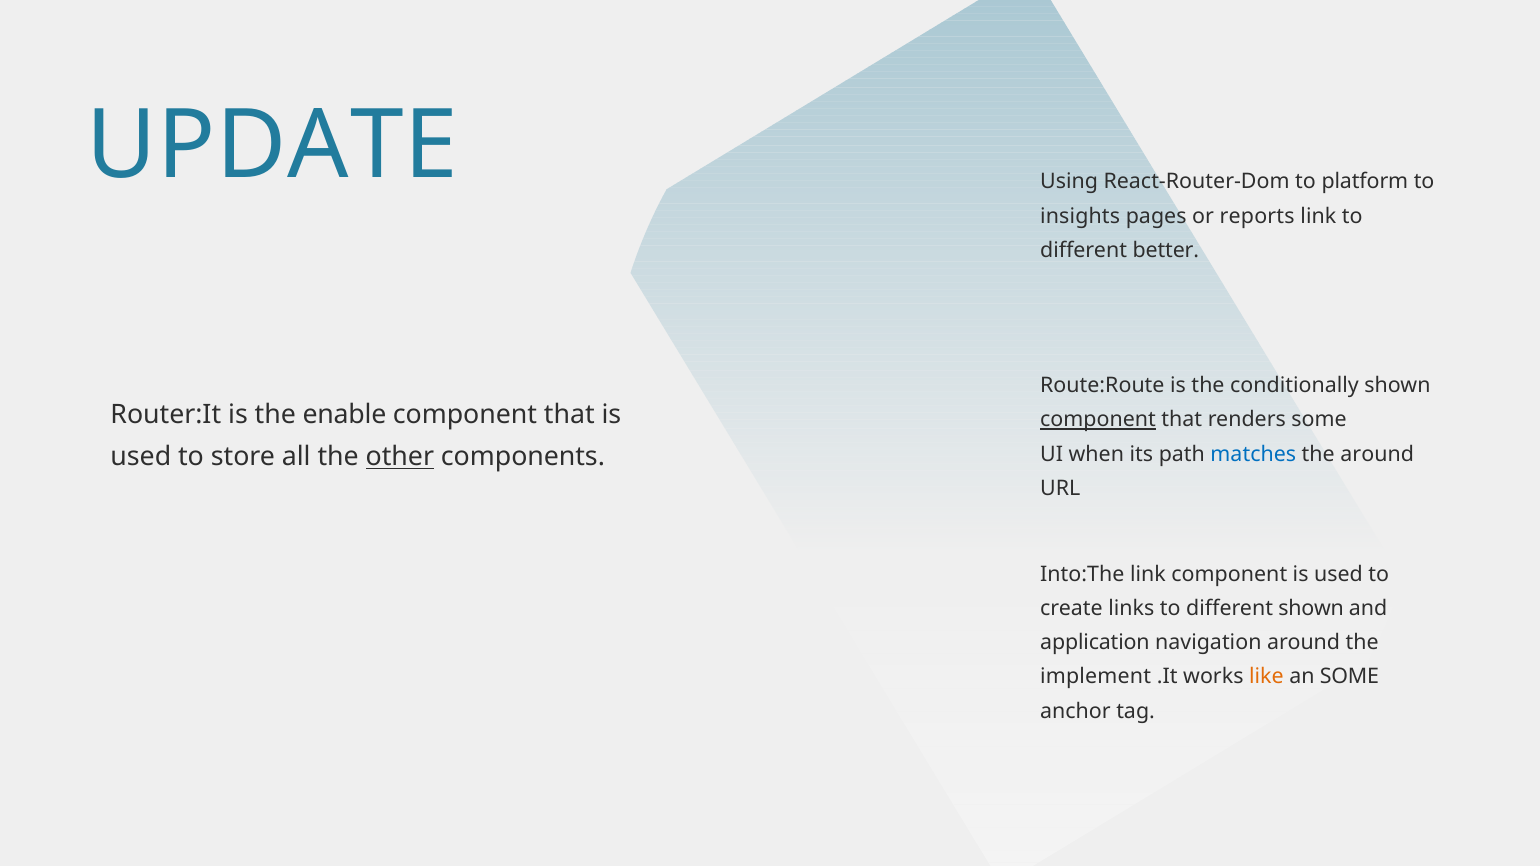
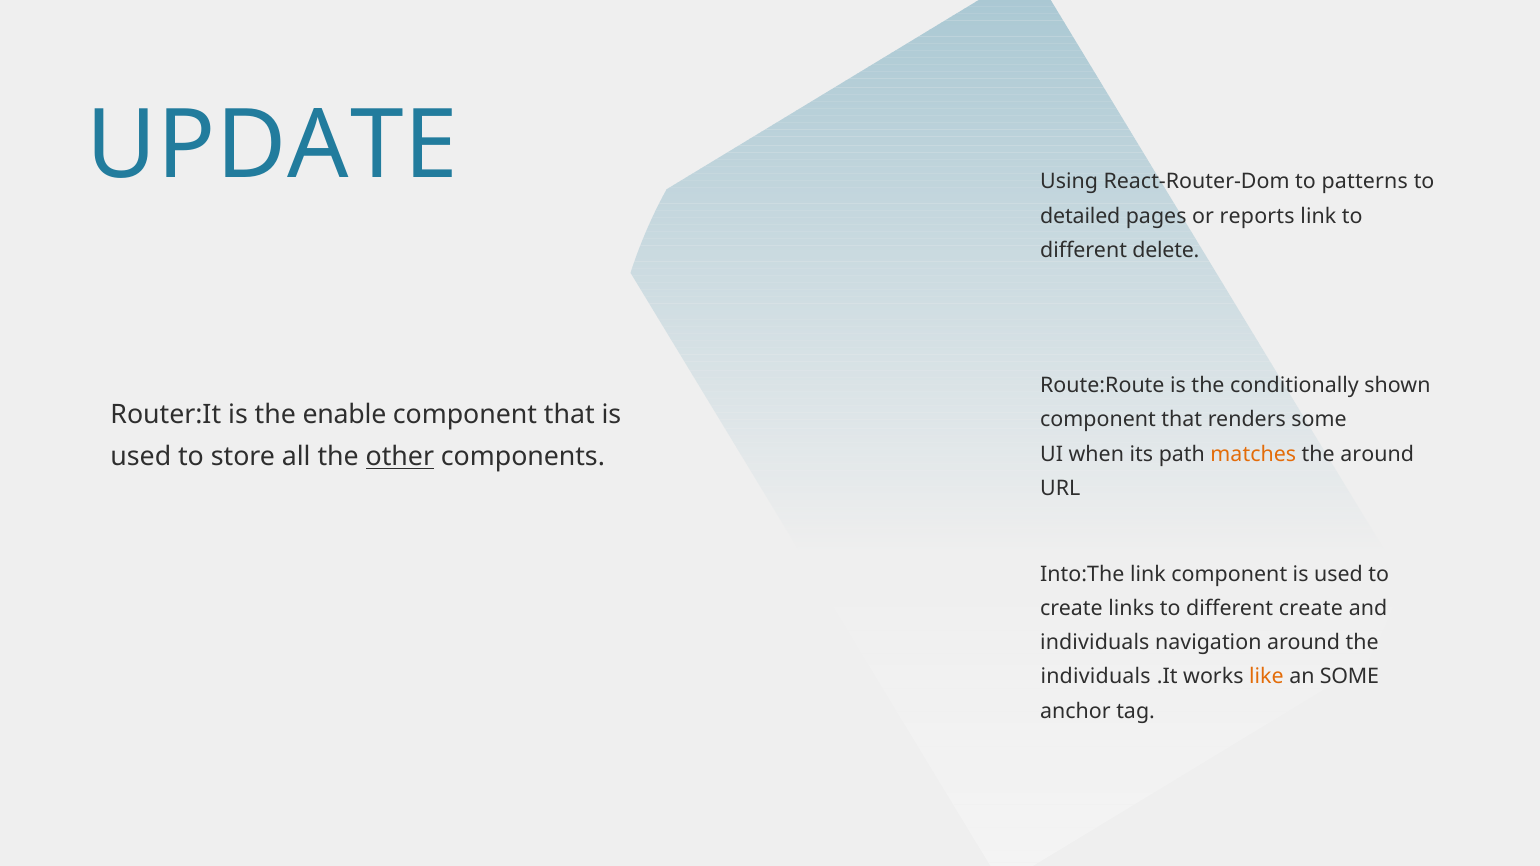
platform: platform -> patterns (1365, 182)
insights: insights -> detailed (1080, 216)
better: better -> delete (1166, 250)
component underline: present -> none (1098, 420)
matches colour: blue -> orange (1253, 454)
different shown: shown -> create (1311, 609)
application: application -> individuals (1095, 643)
implement: implement -> individuals (1096, 677)
